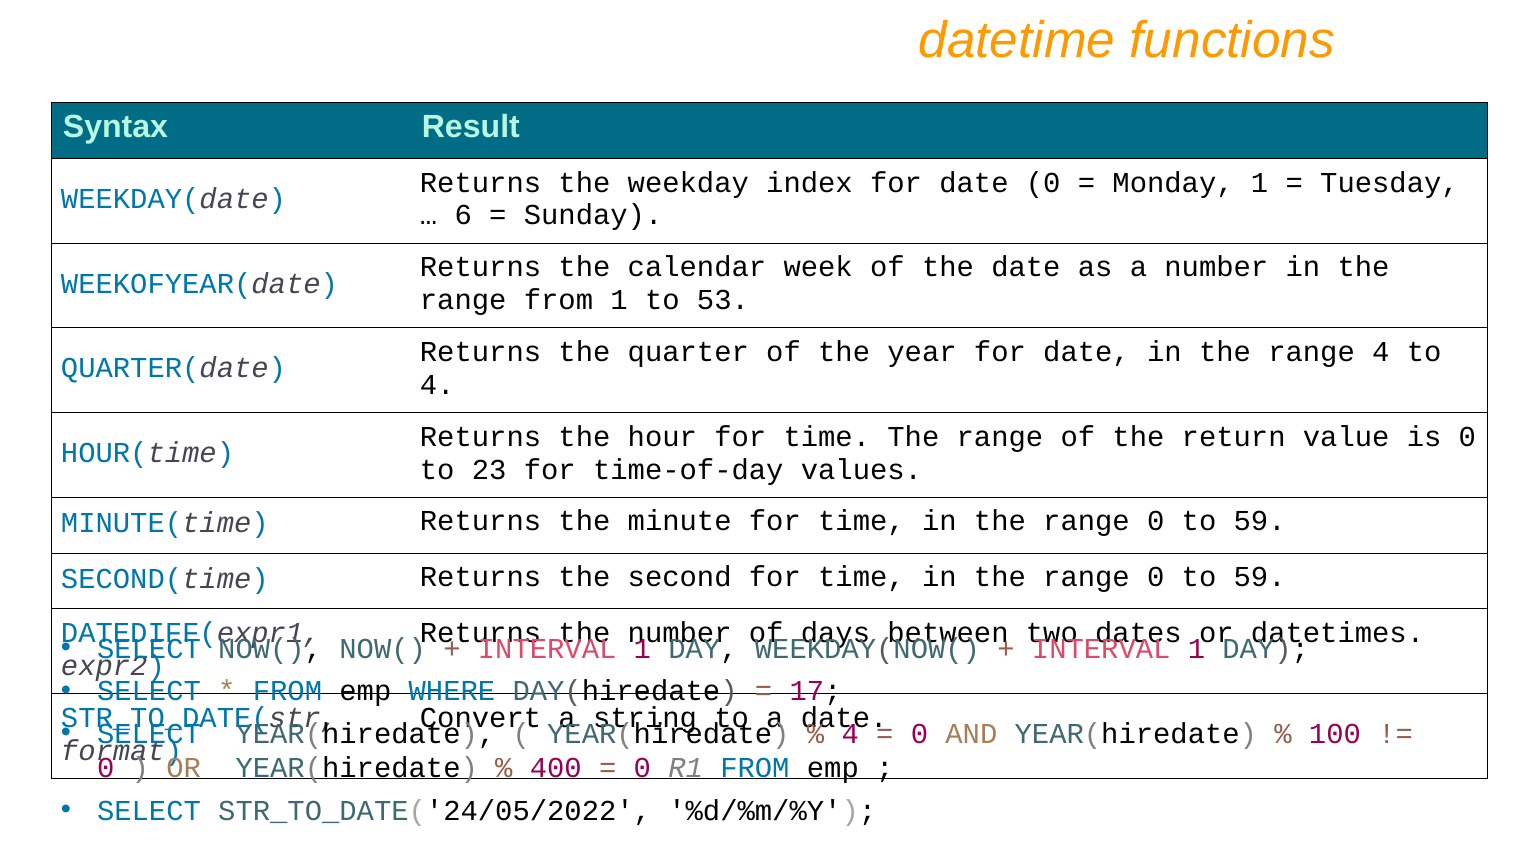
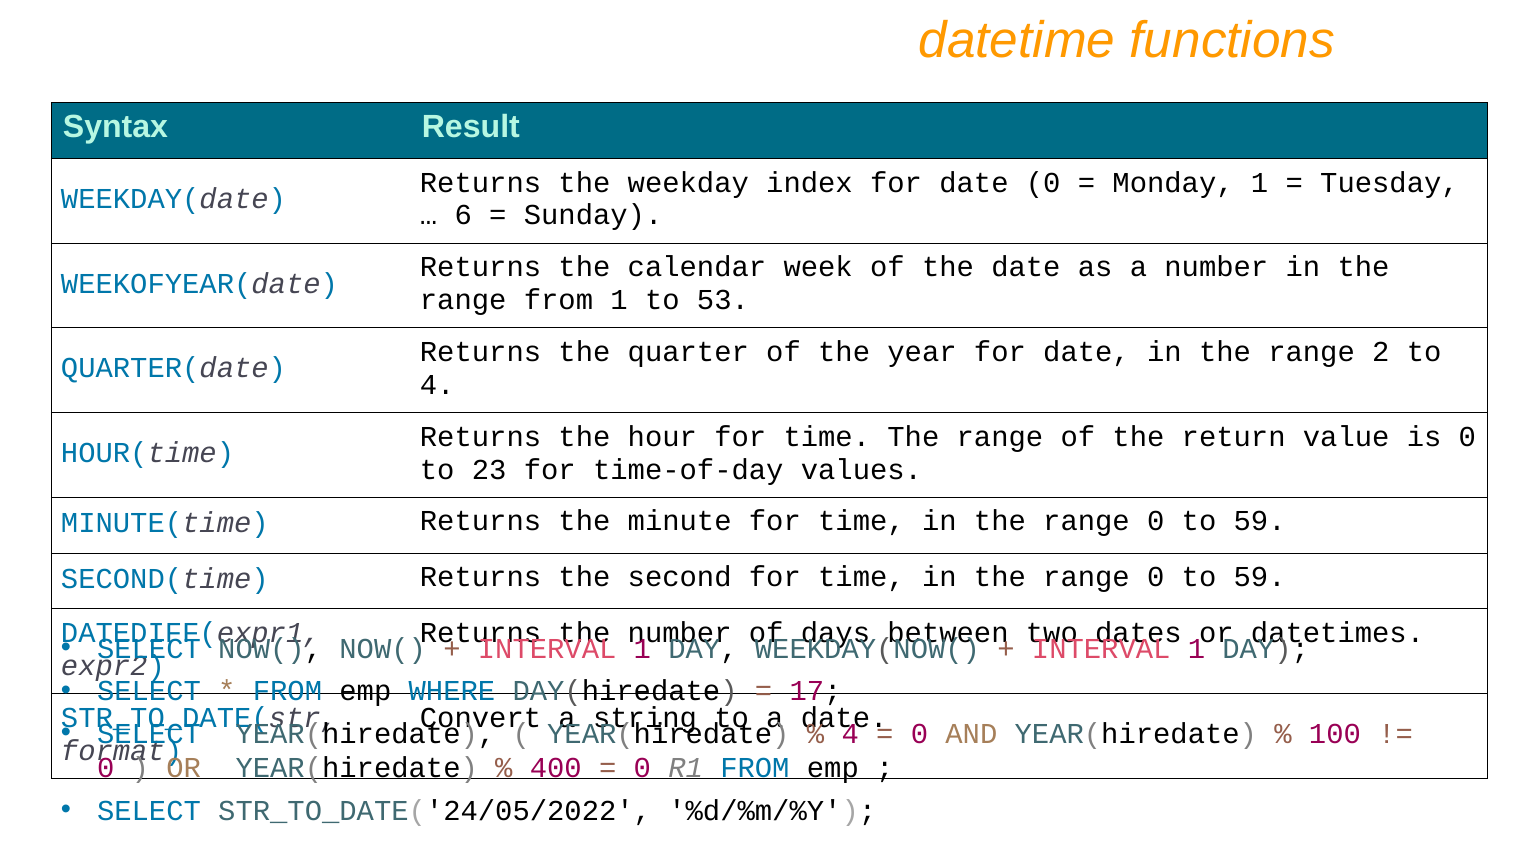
range 4: 4 -> 2 (1381, 352)
